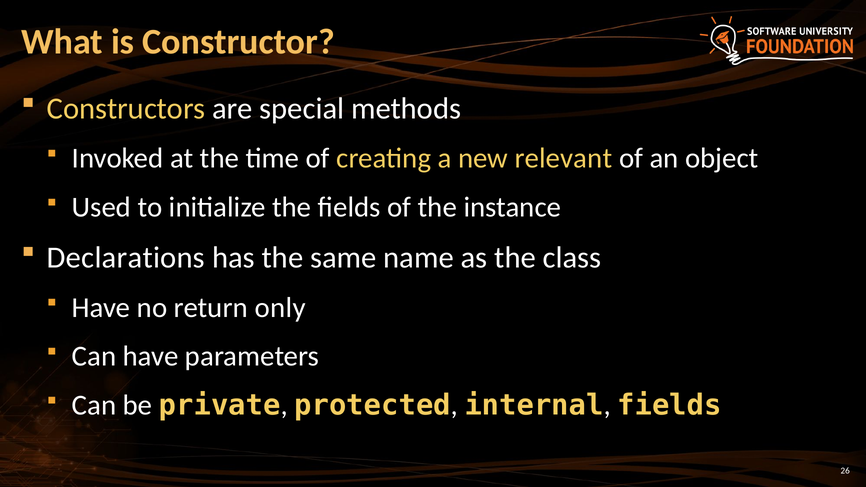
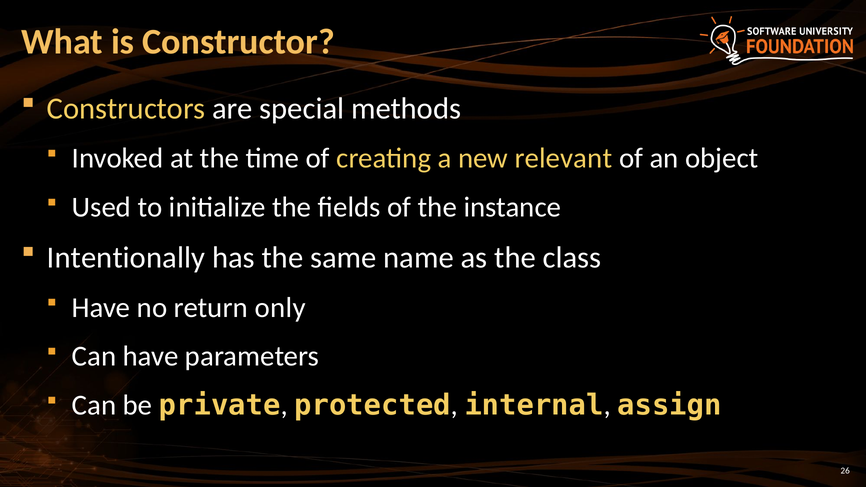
Declarations: Declarations -> Intentionally (126, 258)
internal fields: fields -> assign (669, 406)
